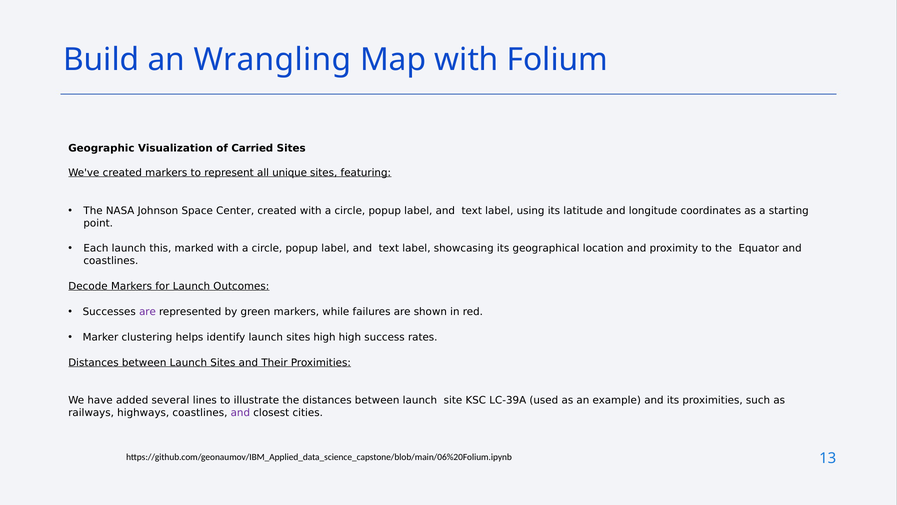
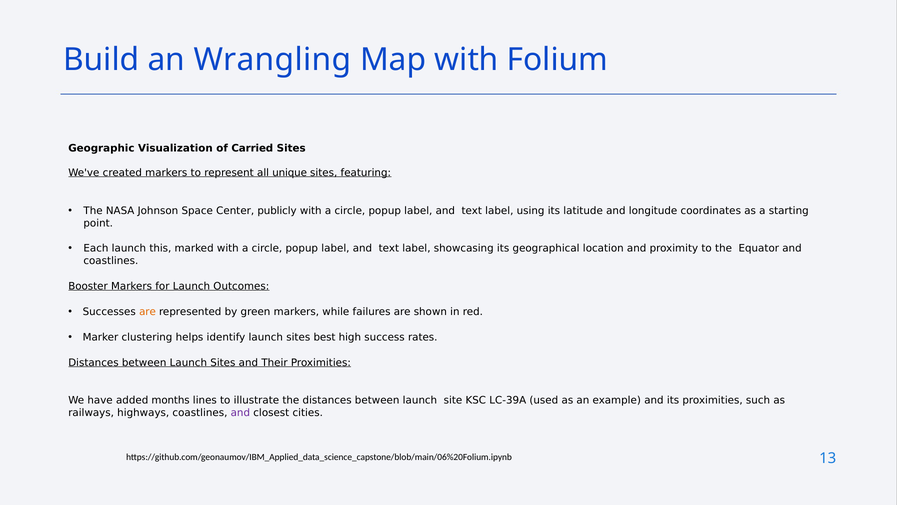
Center created: created -> publicly (277, 211)
Decode: Decode -> Booster (88, 286)
are colour: purple -> orange (147, 312)
sites high: high -> best (324, 337)
several: several -> months (171, 400)
